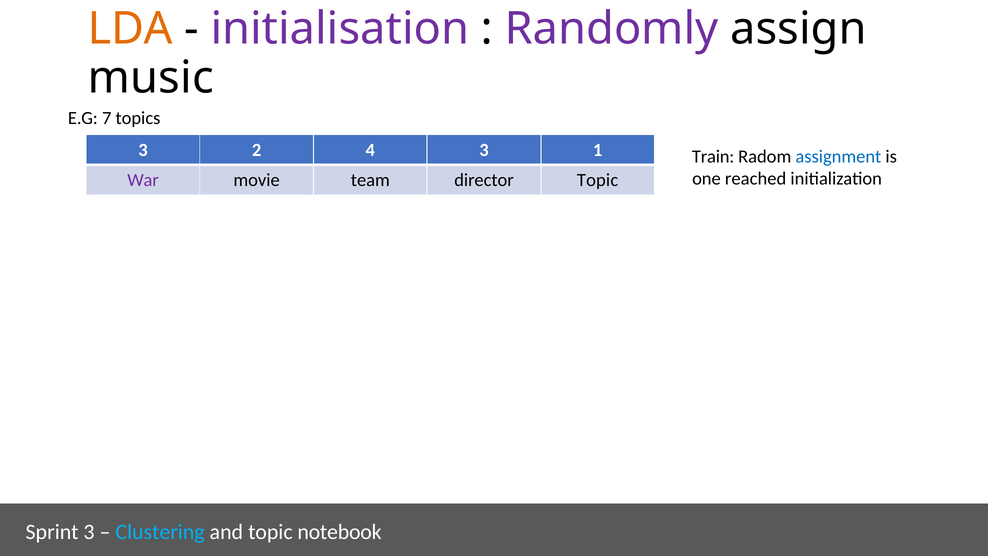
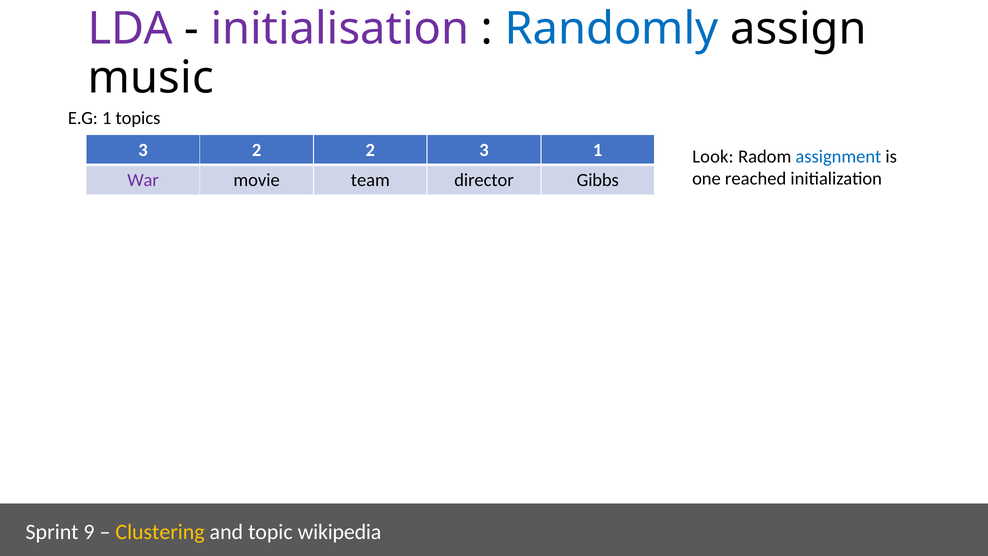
LDA colour: orange -> purple (130, 29)
Randomly colour: purple -> blue (612, 29)
E.G 7: 7 -> 1 (107, 118)
2 4: 4 -> 2 (370, 150)
Train: Train -> Look (713, 156)
director Topic: Topic -> Gibbs (598, 180)
Sprint 3: 3 -> 9 (89, 532)
Clustering colour: light blue -> yellow (160, 532)
notebook: notebook -> wikipedia (339, 532)
